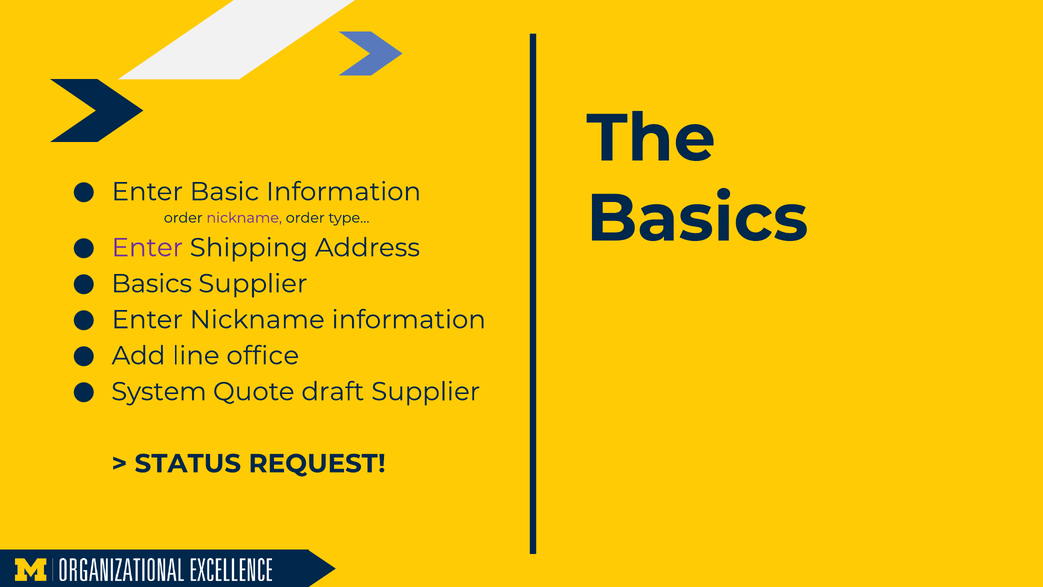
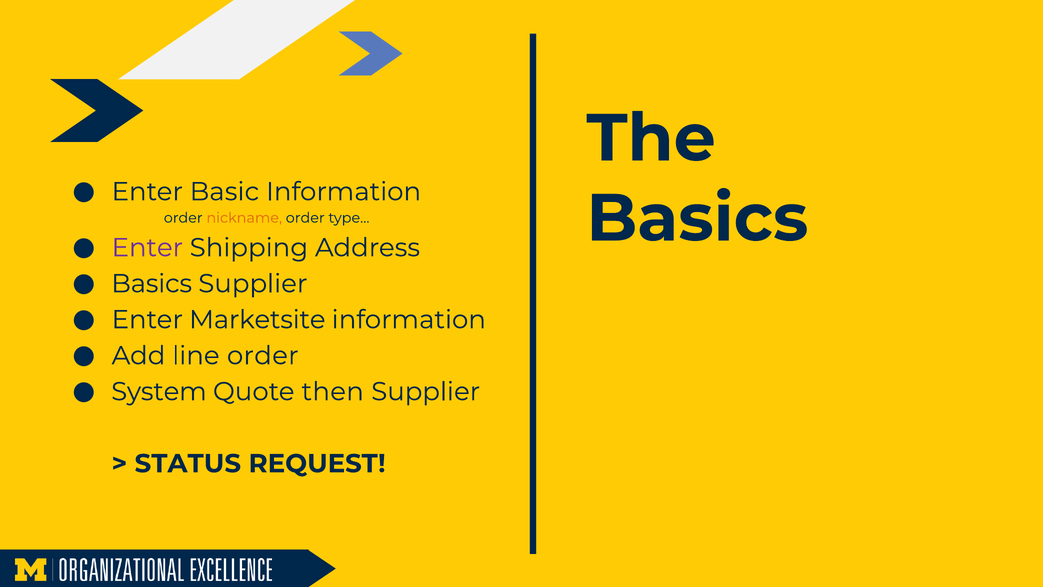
nickname colour: purple -> orange (244, 218)
Enter Nickname: Nickname -> Marketsite (257, 320)
line office: office -> order (263, 356)
draft: draft -> then (333, 391)
